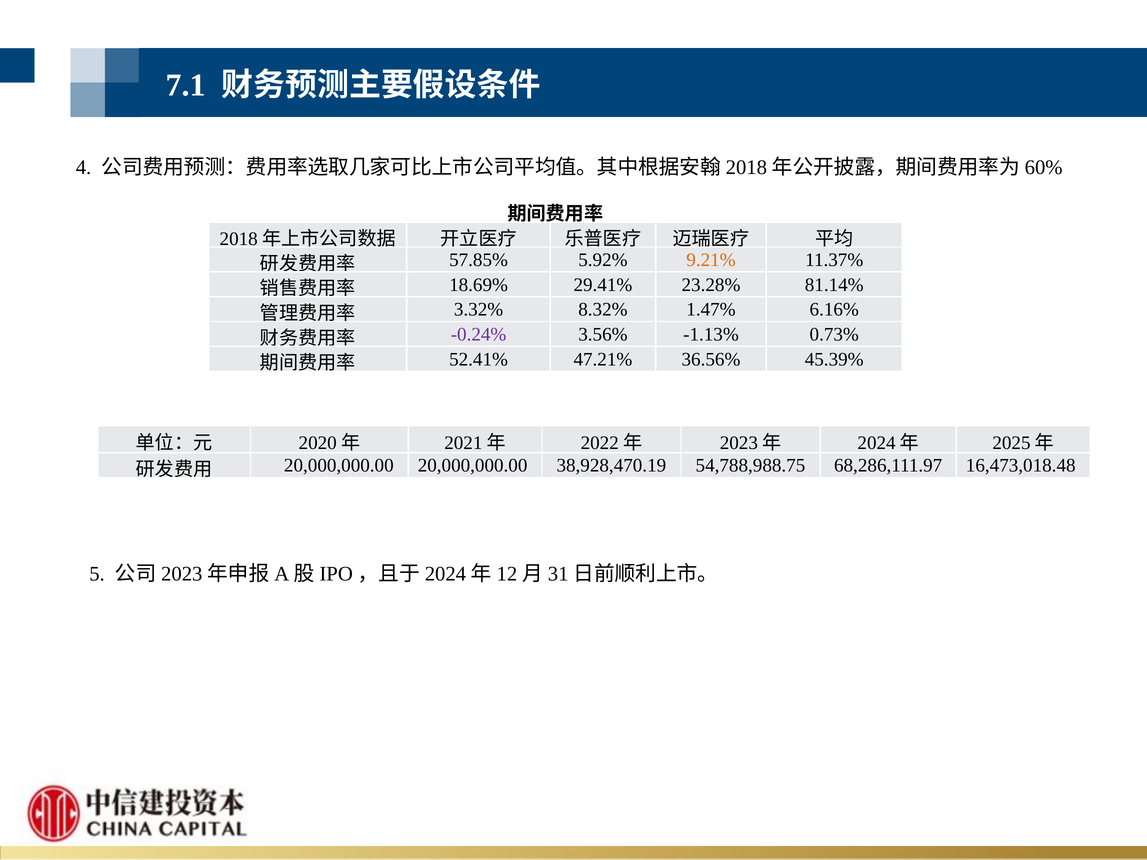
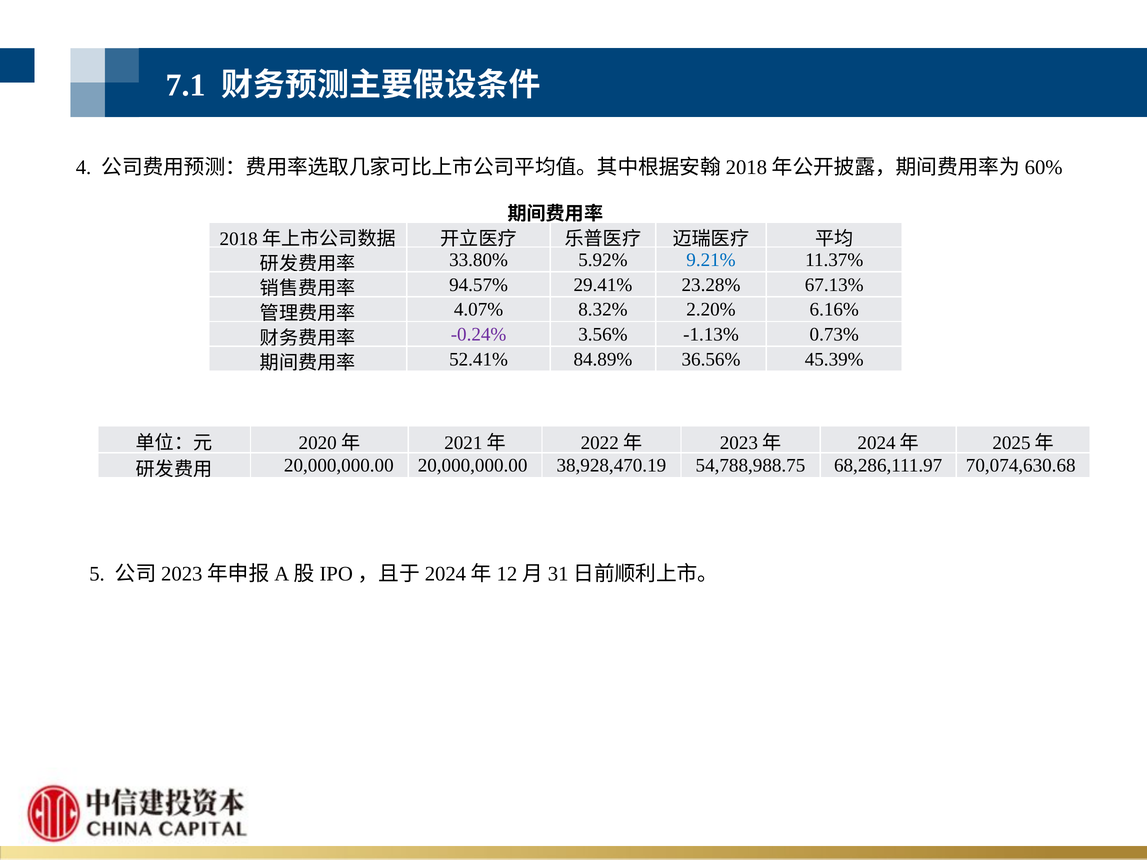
57.85%: 57.85% -> 33.80% (479, 260)
9.21% colour: orange -> blue (711, 260)
18.69%: 18.69% -> 94.57% (479, 285)
81.14%: 81.14% -> 67.13% (834, 285)
3.32%: 3.32% -> 4.07% (479, 310)
1.47%: 1.47% -> 2.20% (711, 310)
47.21%: 47.21% -> 84.89% (603, 359)
16,473,018.48: 16,473,018.48 -> 70,074,630.68 (1021, 466)
